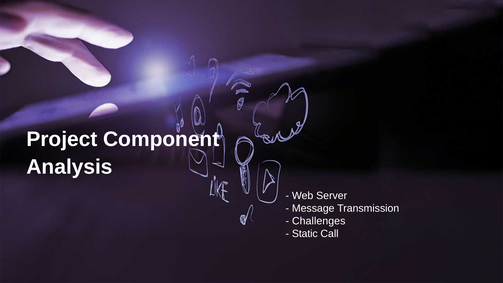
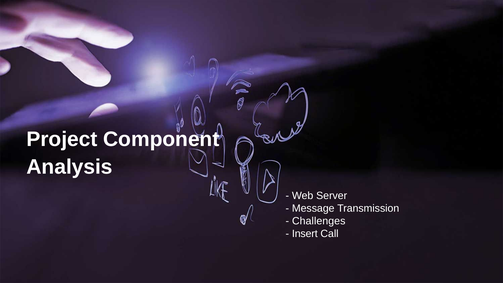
Static: Static -> Insert (305, 234)
